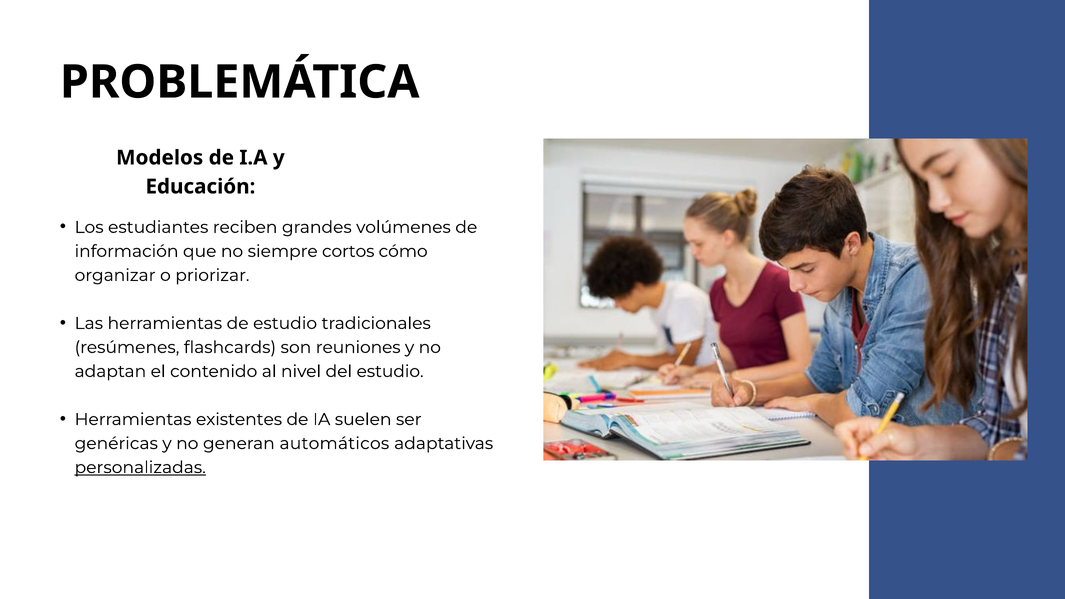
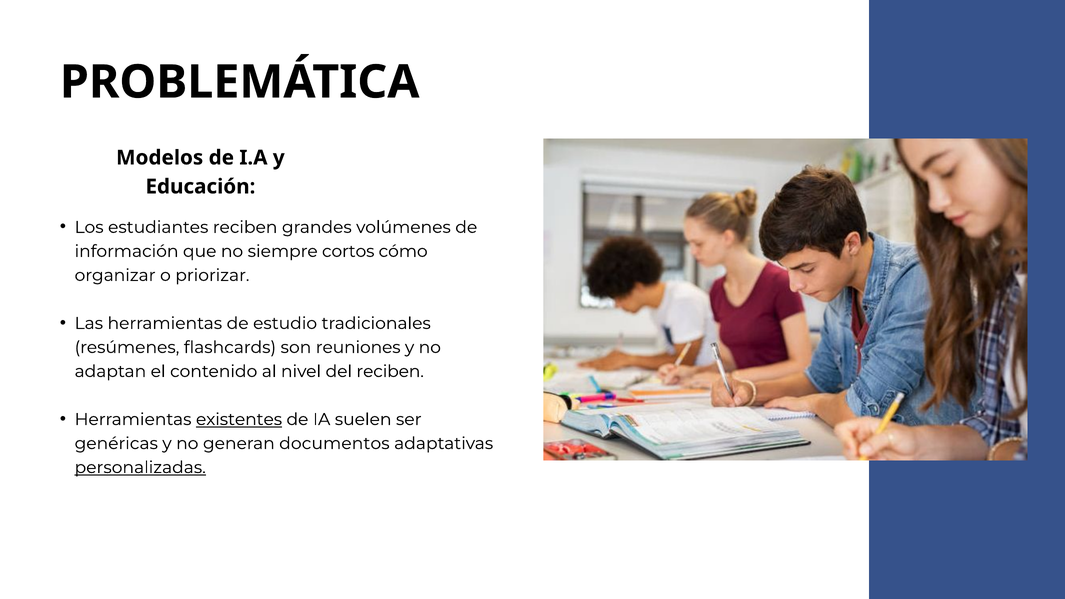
del estudio: estudio -> reciben (390, 371)
existentes underline: none -> present (239, 419)
automáticos: automáticos -> documentos (334, 443)
